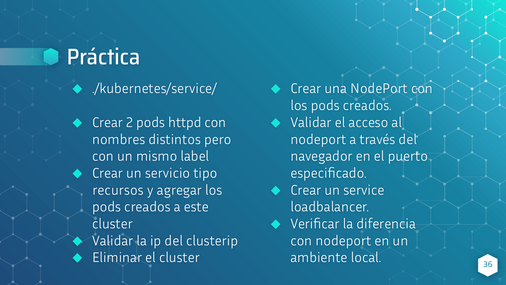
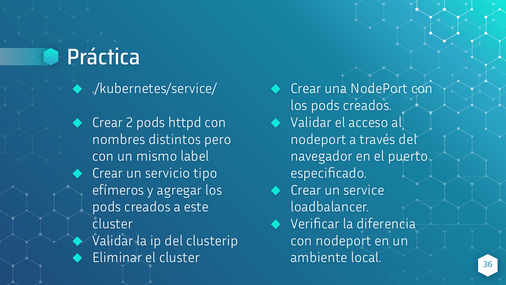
recursos: recursos -> efímeros (118, 190)
